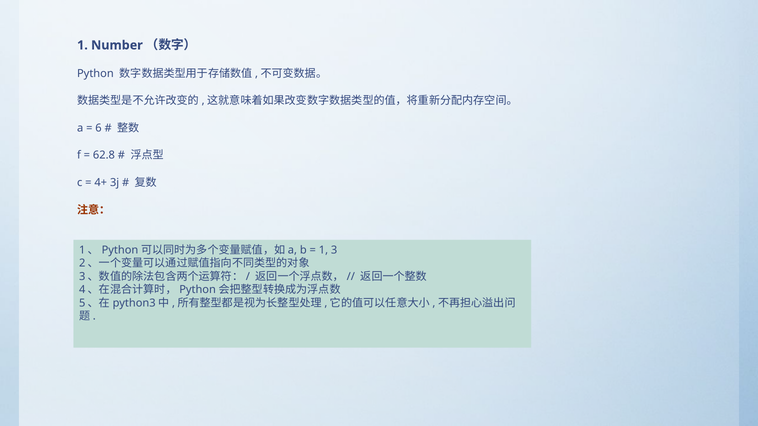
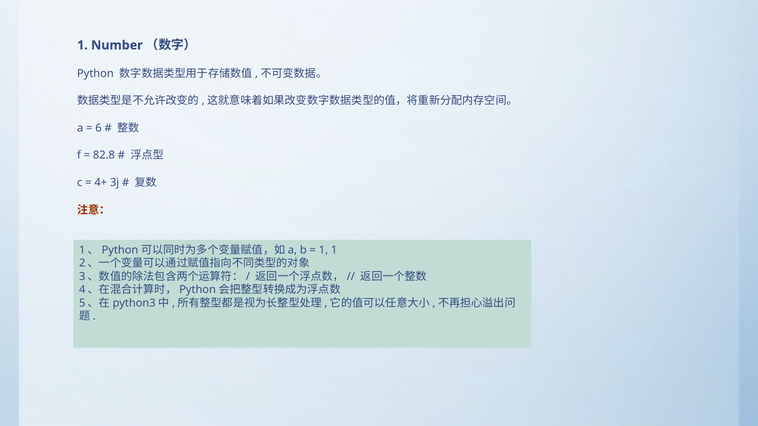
62.8: 62.8 -> 82.8 (104, 155)
1 3: 3 -> 1 (334, 250)
